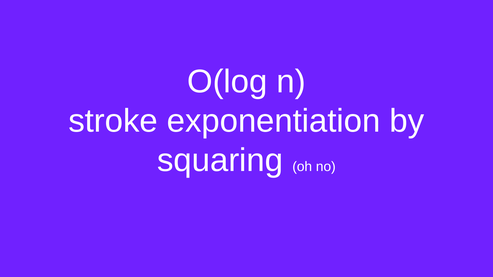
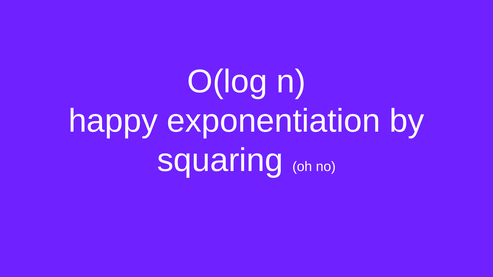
stroke: stroke -> happy (113, 121)
